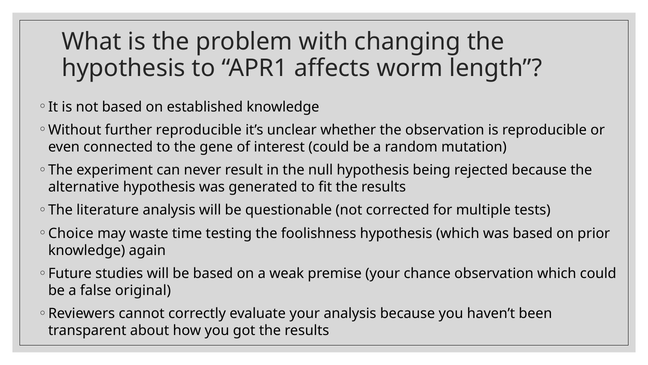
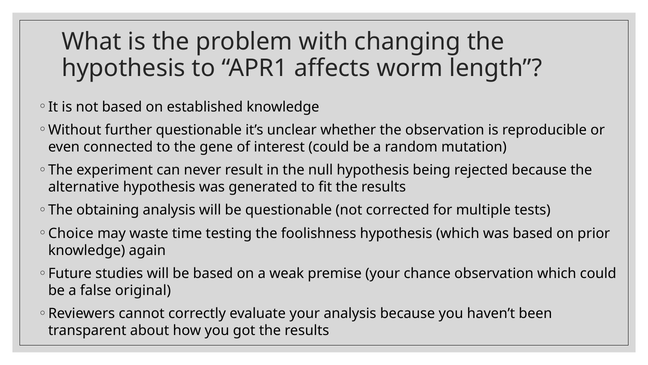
further reproducible: reproducible -> questionable (199, 130)
literature: literature -> obtaining (108, 210)
